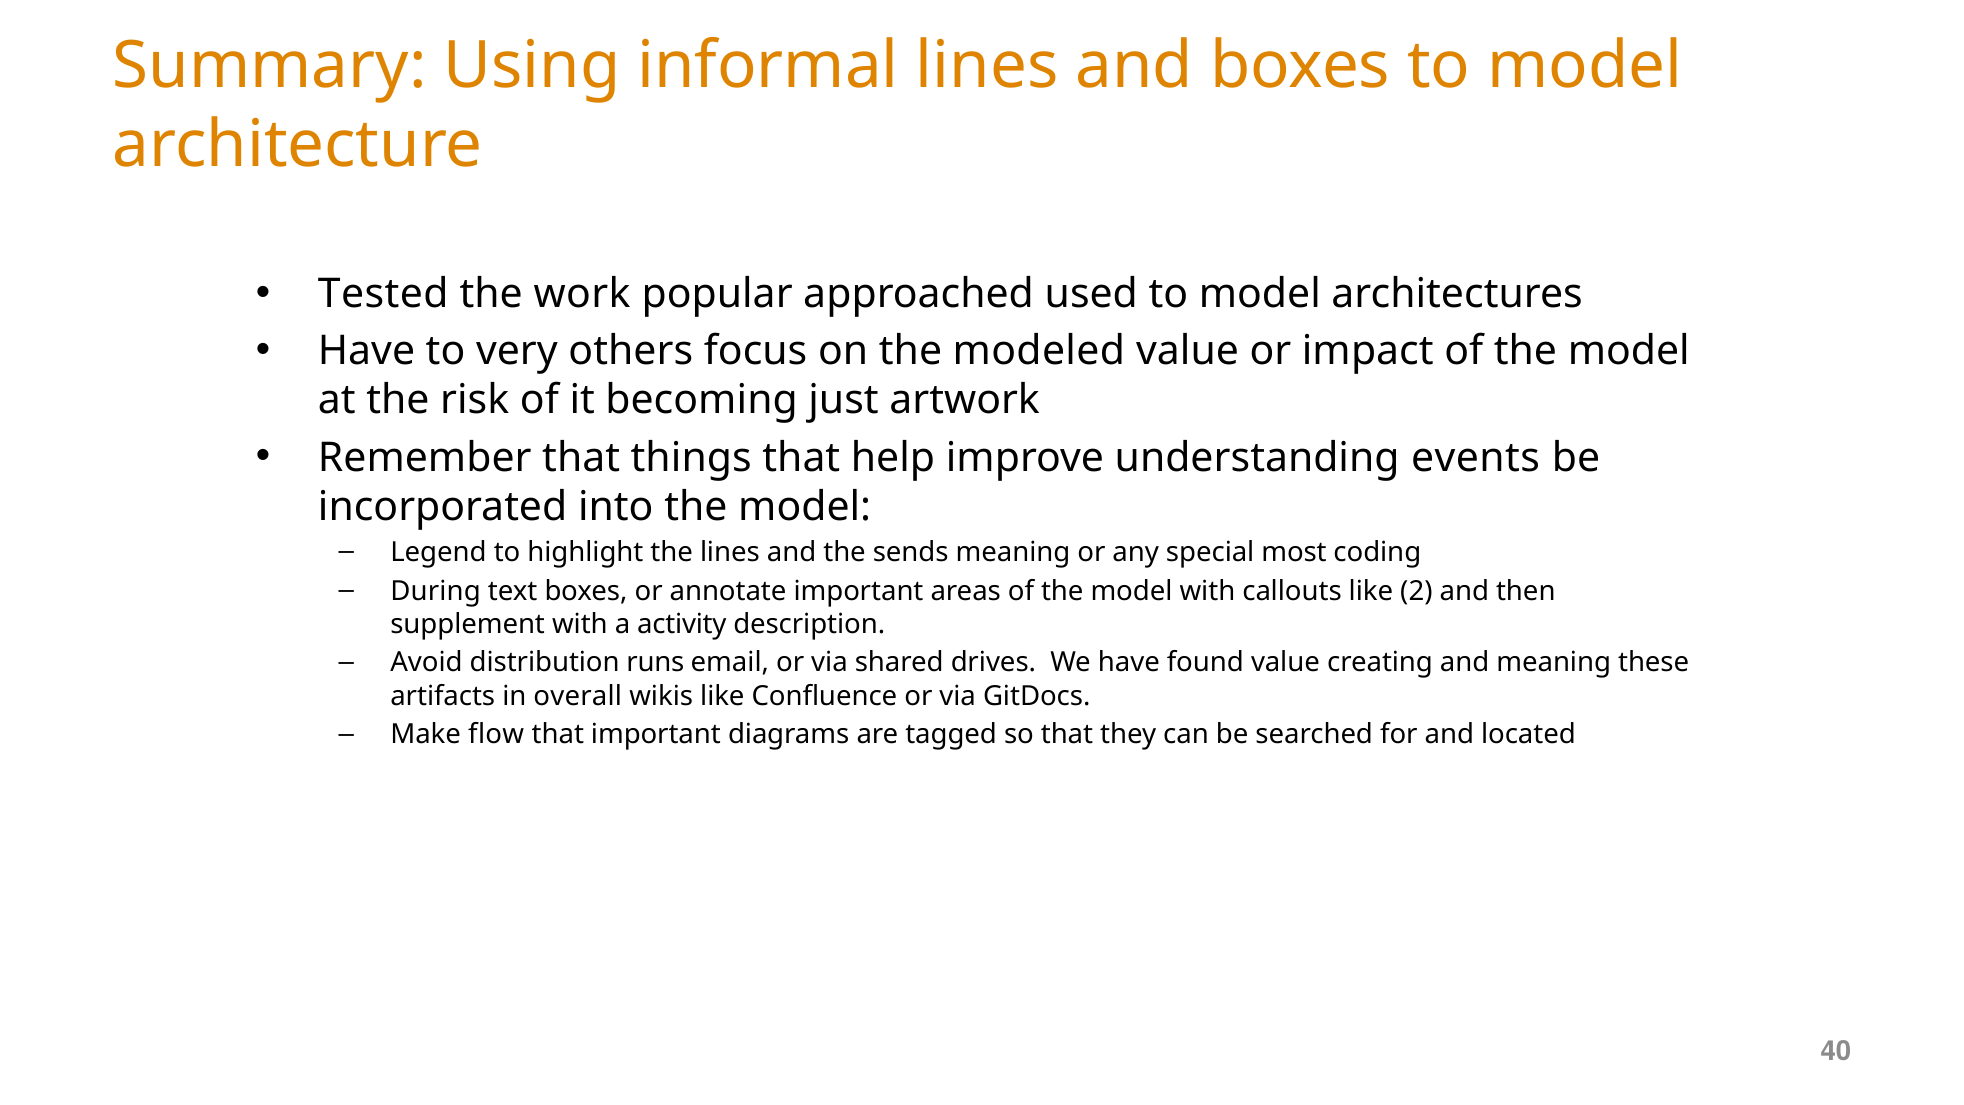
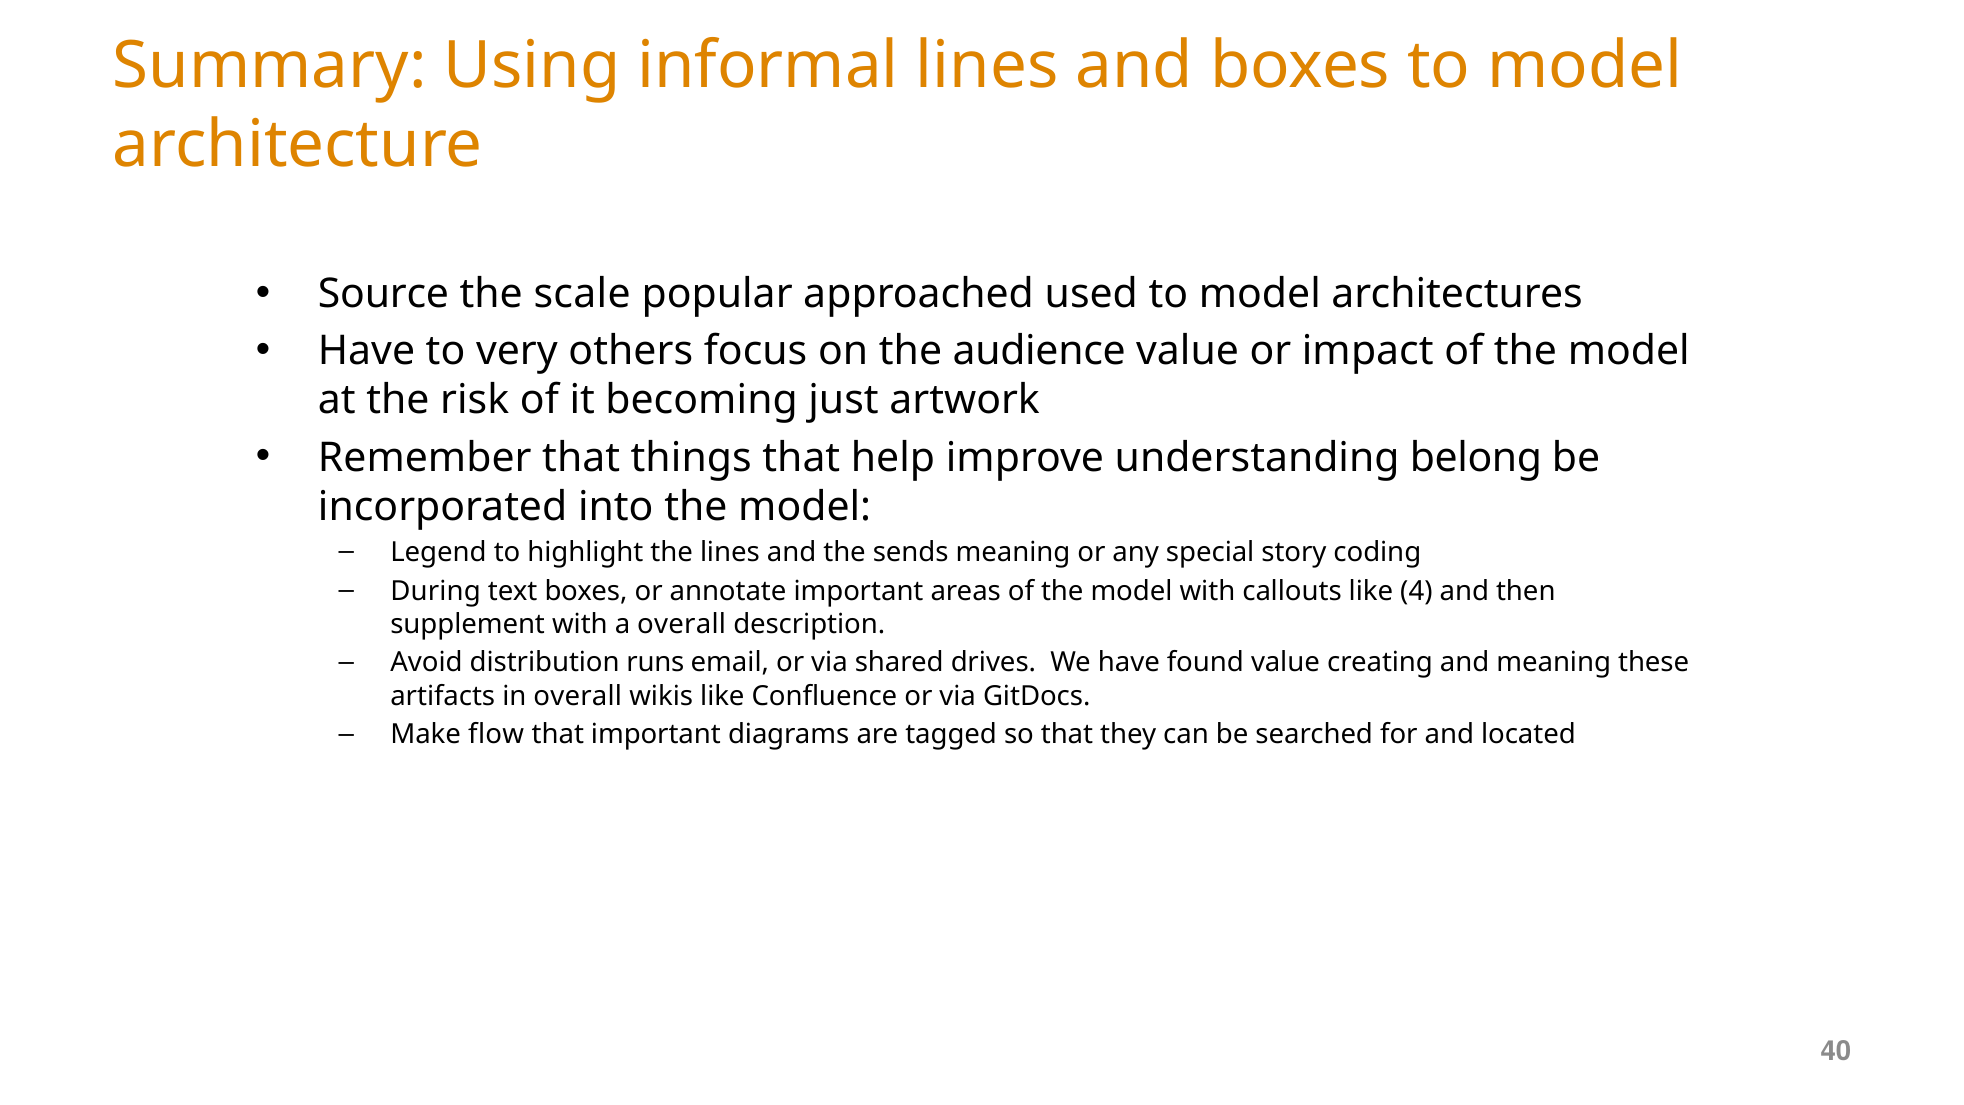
Tested: Tested -> Source (384, 294)
work: work -> scale (582, 294)
modeled: modeled -> audience (1039, 351)
events: events -> belong (1476, 457)
most: most -> story (1294, 552)
2: 2 -> 4 (1416, 591)
a activity: activity -> overall (682, 624)
